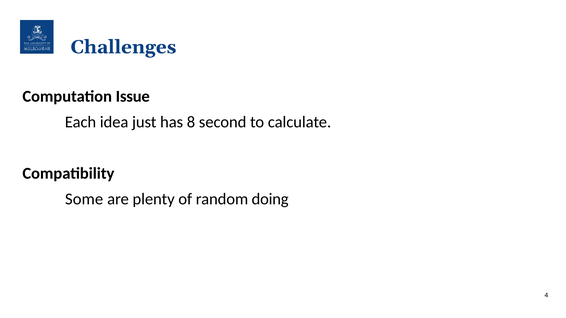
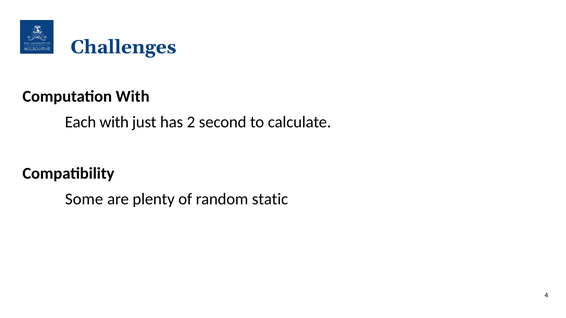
Computation Issue: Issue -> With (133, 97)
Each idea: idea -> with (114, 122)
8: 8 -> 2 (191, 122)
doing: doing -> static (270, 199)
